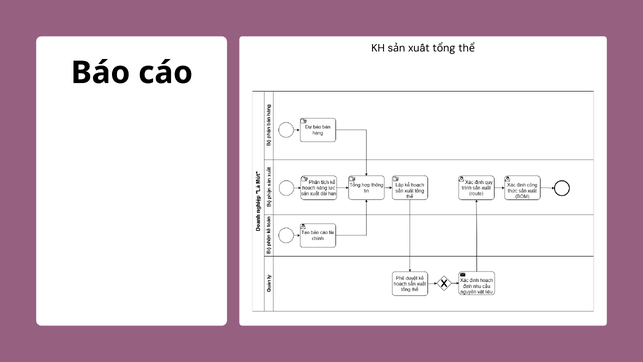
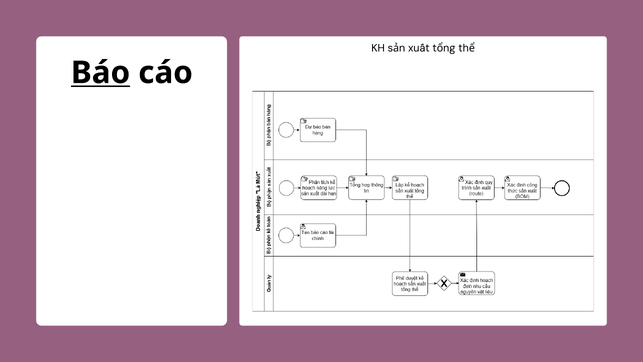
Báo underline: none -> present (101, 73)
